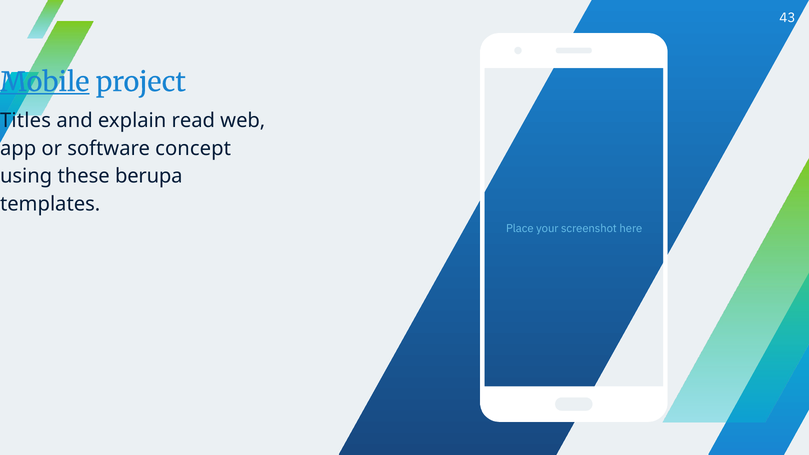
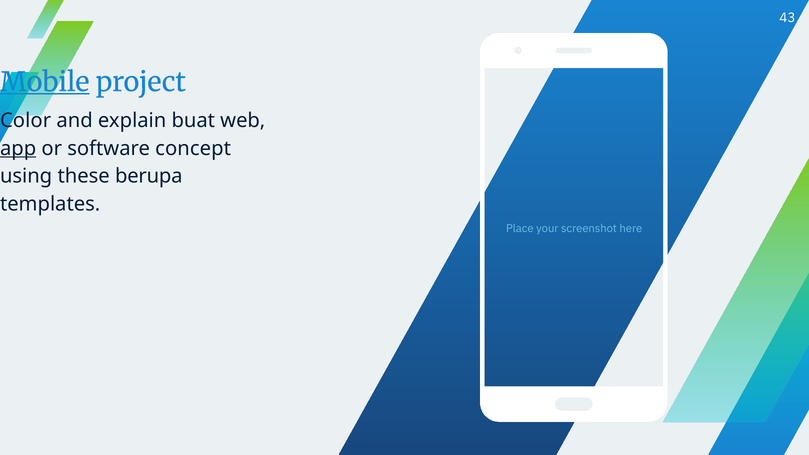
Titles: Titles -> Color (26, 121)
read: read -> buat (193, 121)
app underline: none -> present (18, 148)
